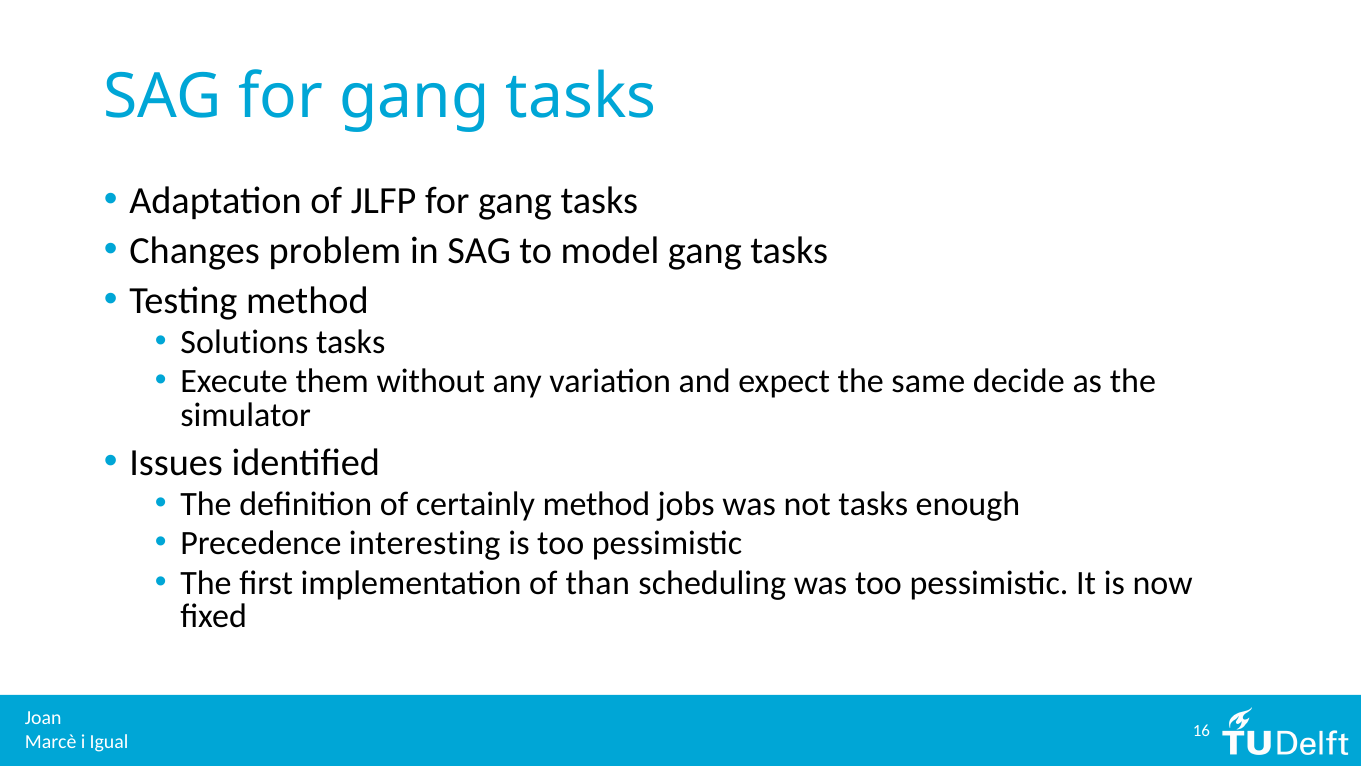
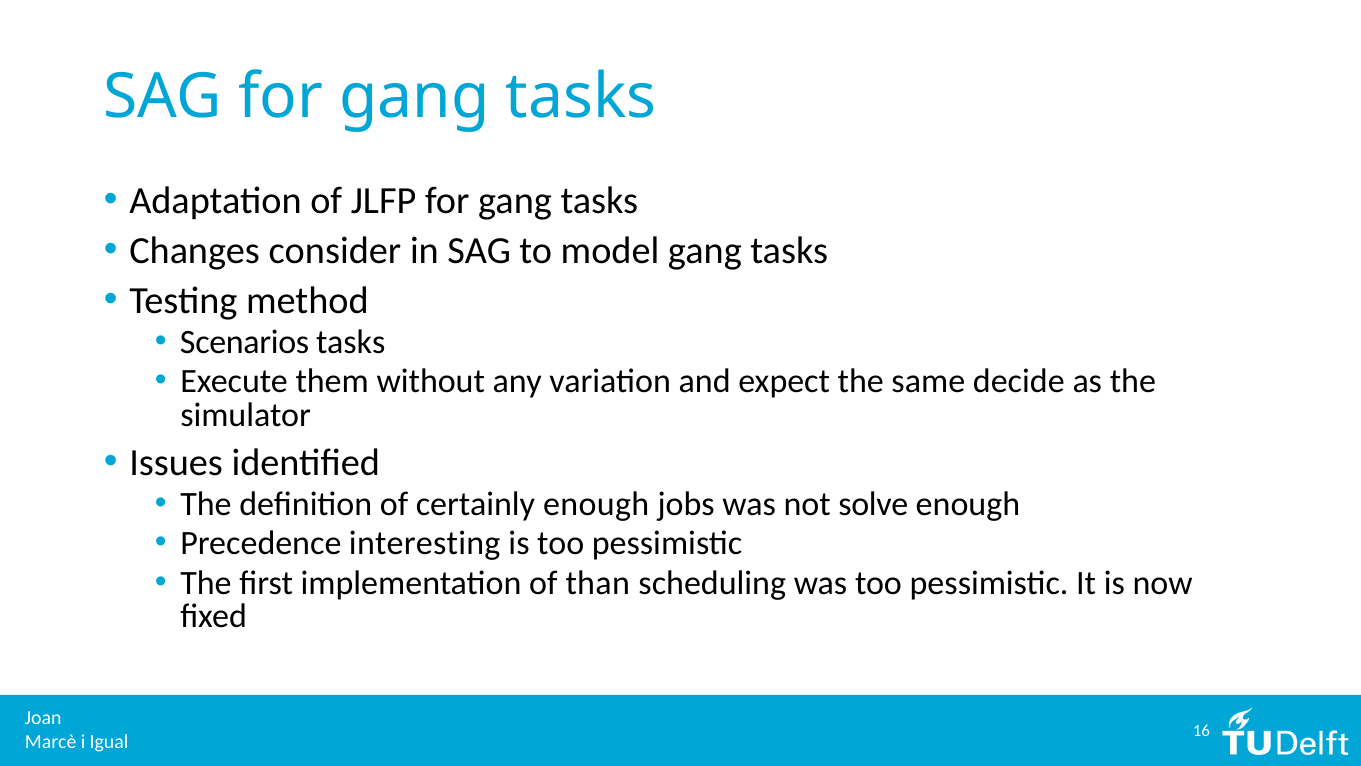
problem: problem -> consider (335, 250)
Solutions: Solutions -> Scenarios (245, 342)
certainly method: method -> enough (596, 504)
not tasks: tasks -> solve (873, 504)
